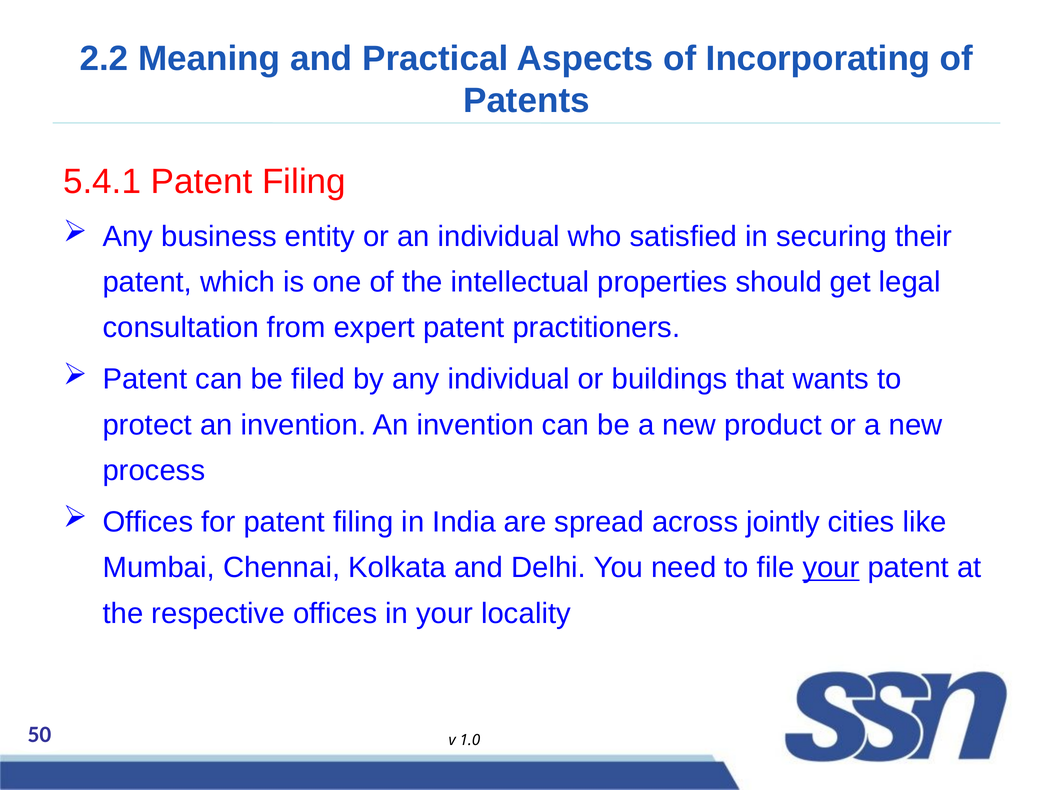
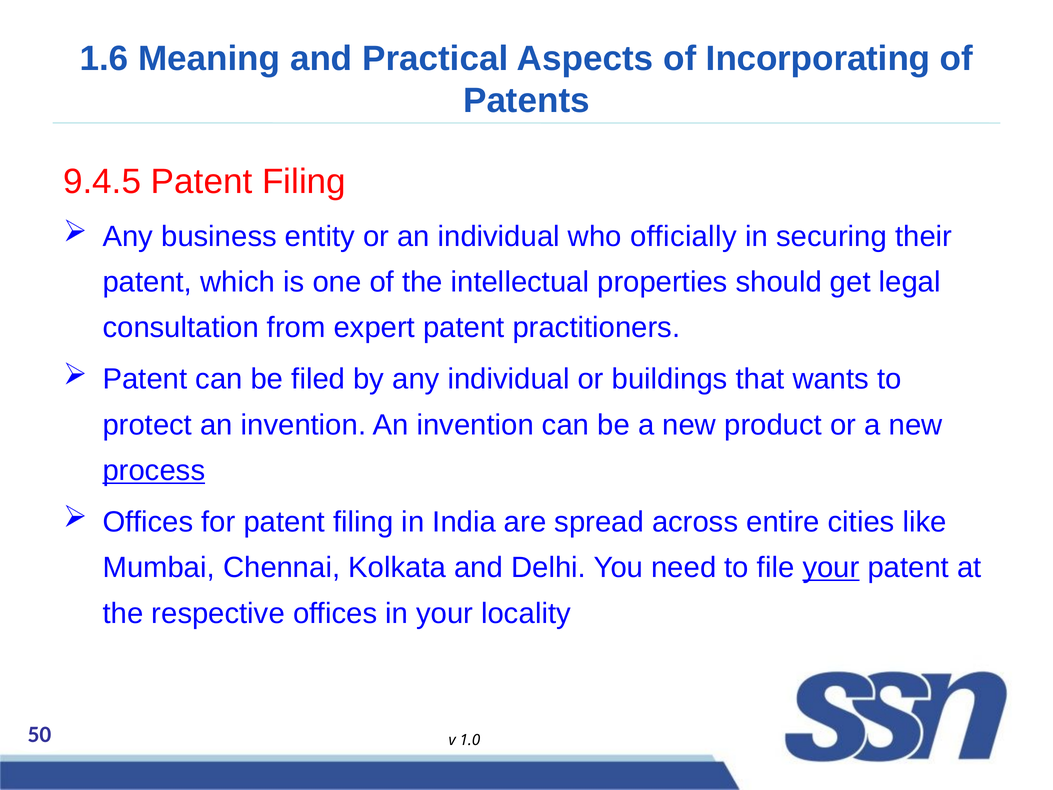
2.2: 2.2 -> 1.6 (104, 59)
5.4.1: 5.4.1 -> 9.4.5 (102, 182)
satisfied: satisfied -> officially (683, 236)
process underline: none -> present (154, 470)
jointly: jointly -> entire (783, 522)
